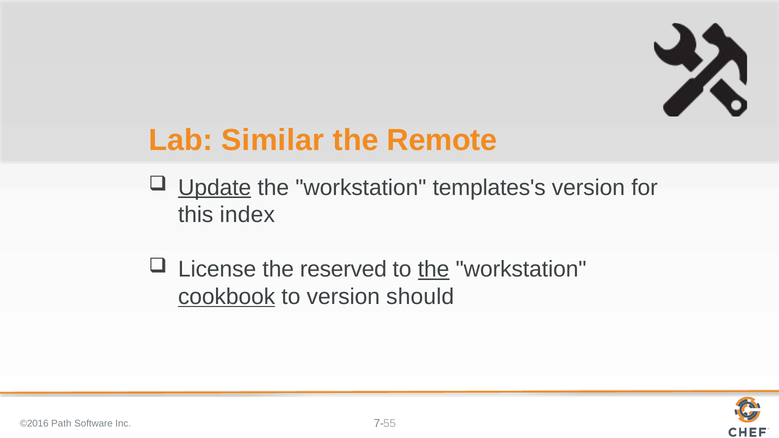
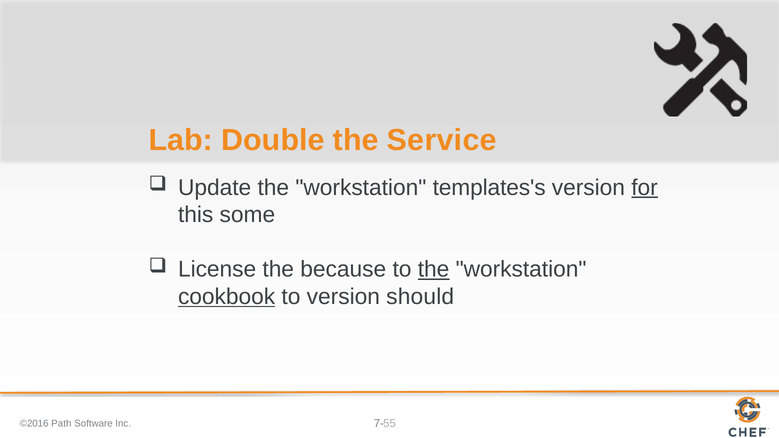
Similar: Similar -> Double (273, 140)
Remote: Remote -> Service (442, 140)
Update underline: present -> none (215, 188)
for underline: none -> present (645, 188)
index: index -> some (247, 215)
reserved: reserved -> because (343, 269)
